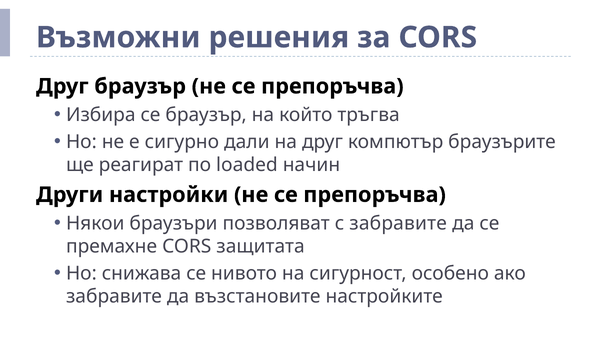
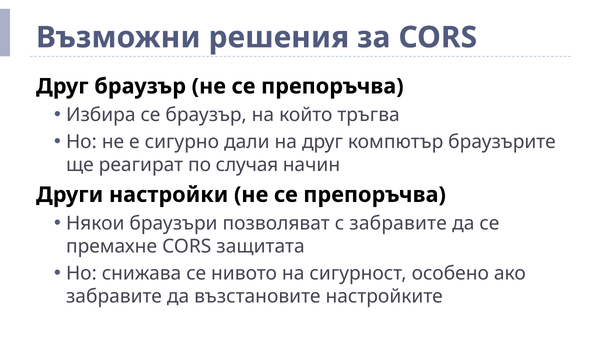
loaded: loaded -> случая (247, 165)
